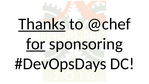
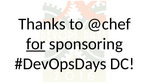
Thanks underline: present -> none (42, 24)
